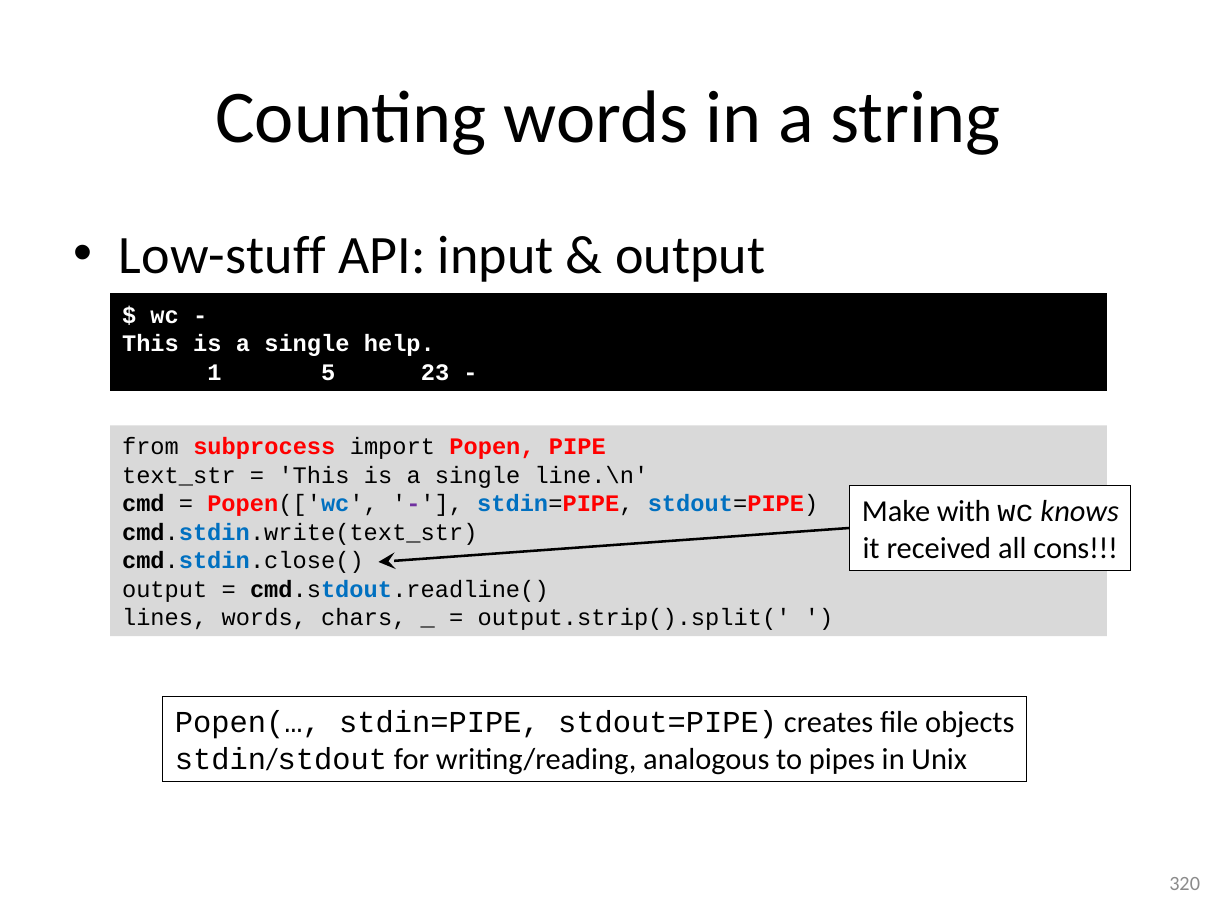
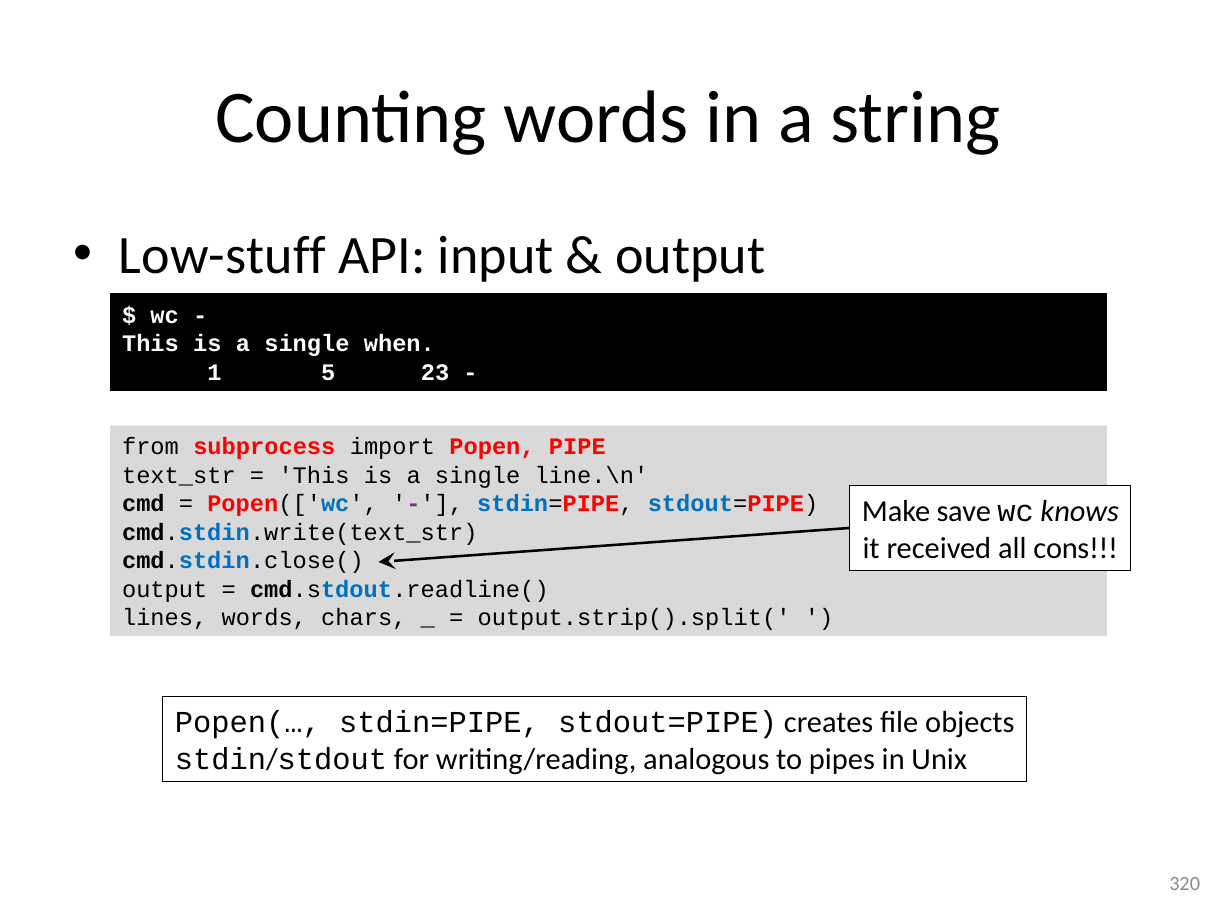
help: help -> when (399, 344)
with: with -> save (964, 512)
